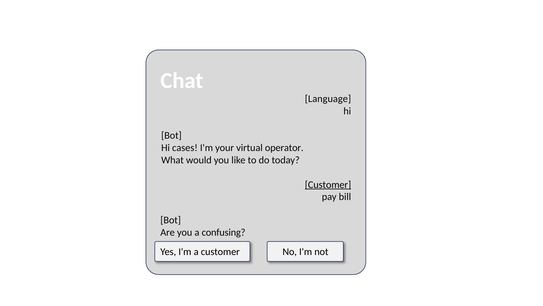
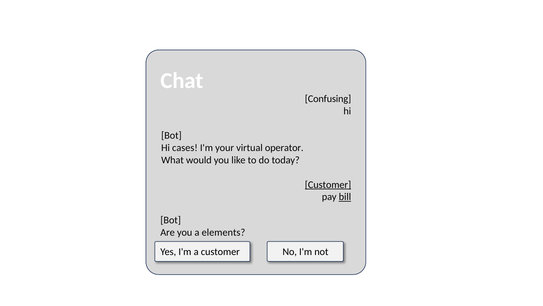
Language: Language -> Confusing (328, 99)
bill underline: none -> present (345, 197)
confusing: confusing -> elements (223, 232)
